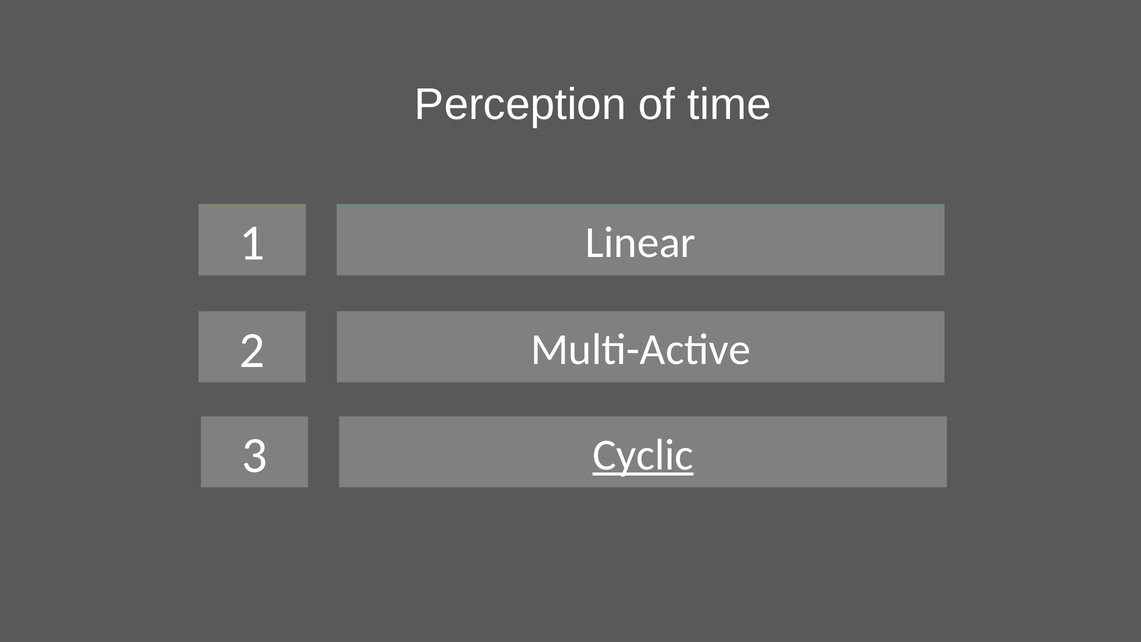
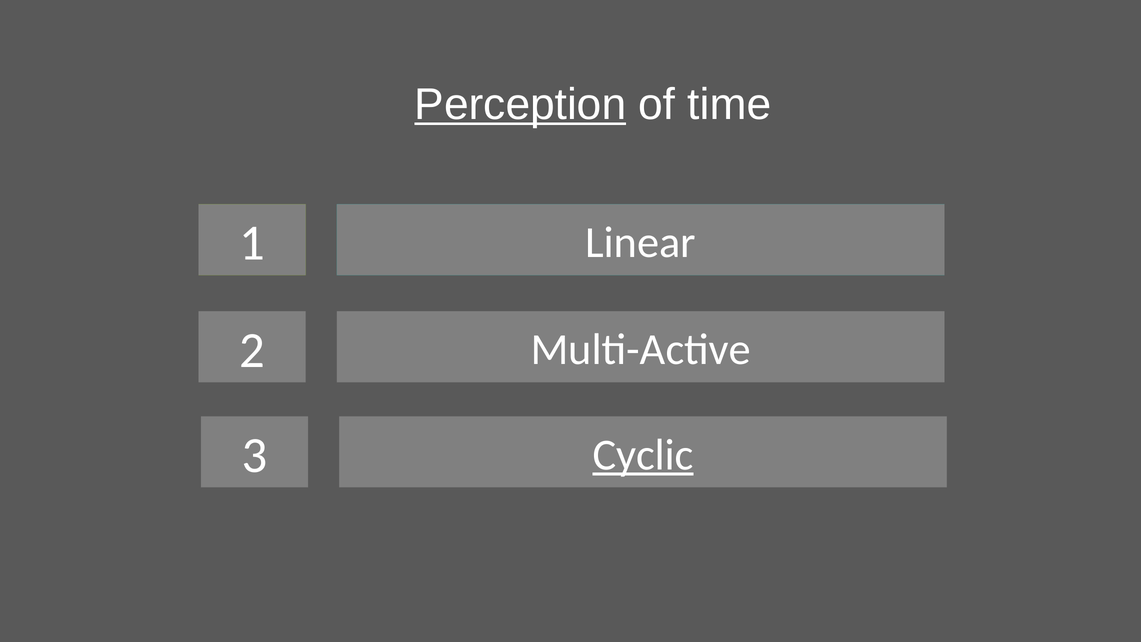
Perception underline: none -> present (520, 105)
